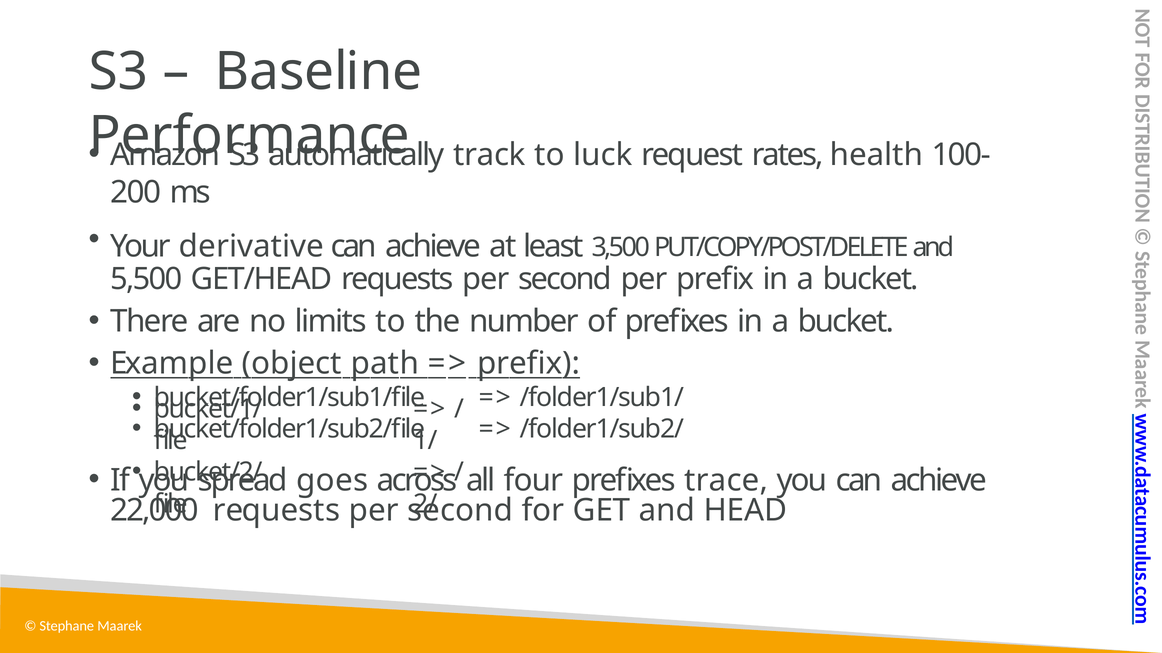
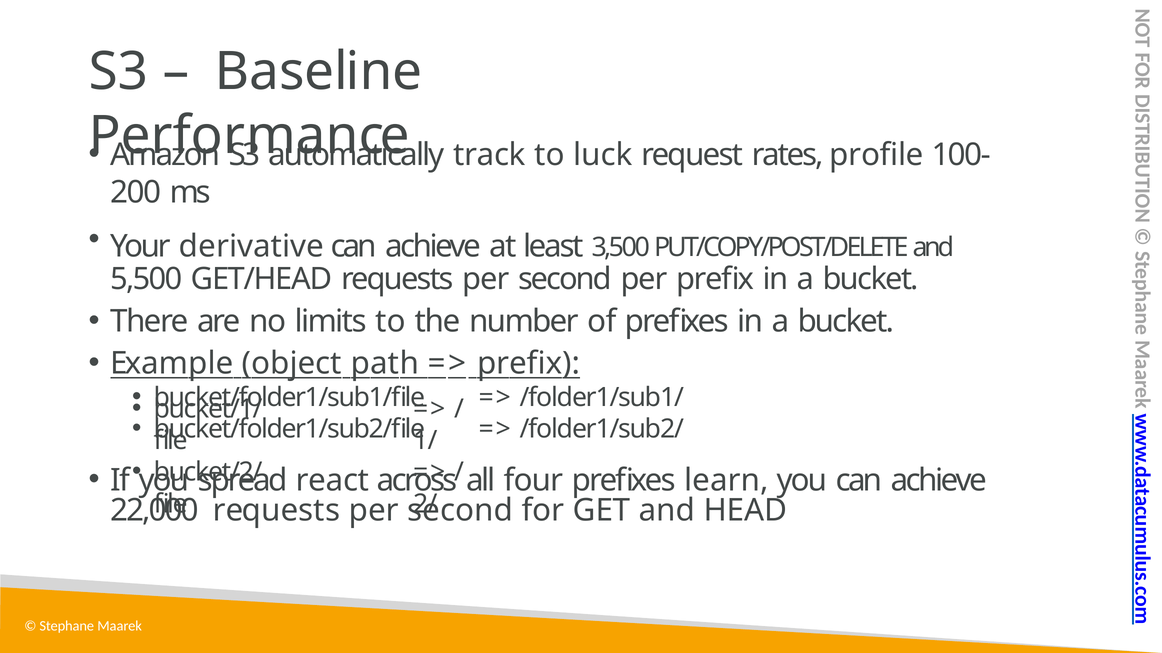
health: health -> profile (877, 155)
goes: goes -> react (332, 481)
trace: trace -> learn (726, 481)
